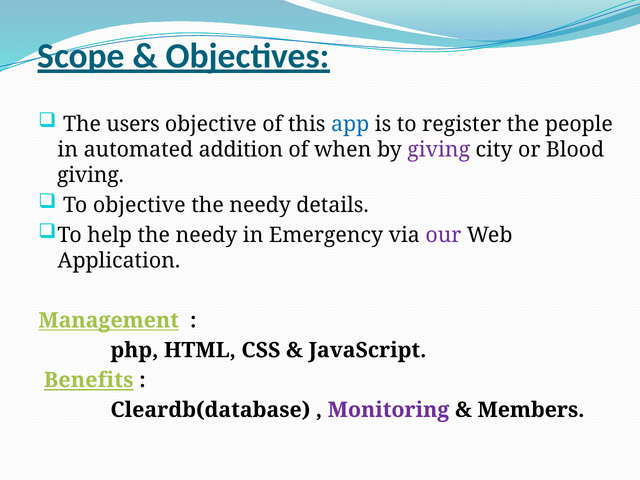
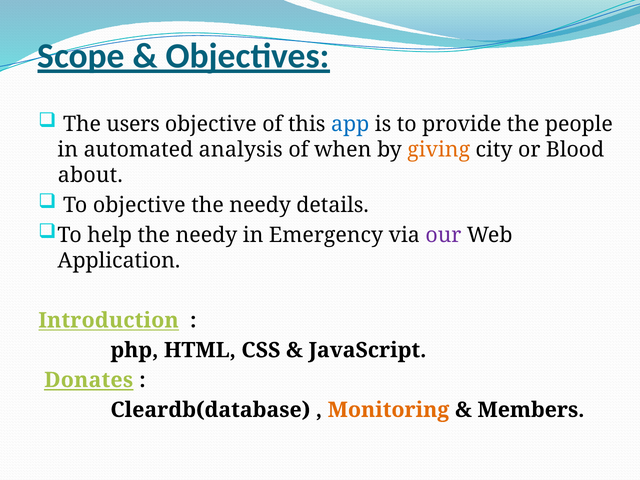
register: register -> provide (462, 124)
addition: addition -> analysis (241, 150)
giving colour: purple -> orange (439, 150)
giving: giving -> about (90, 175)
Management: Management -> Introduction (109, 320)
Benefits: Benefits -> Donates (89, 380)
Monitoring colour: purple -> orange (388, 410)
